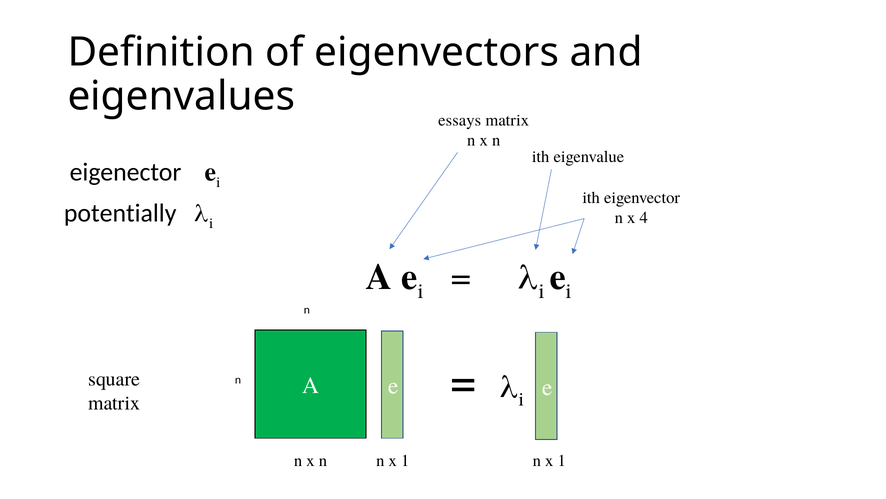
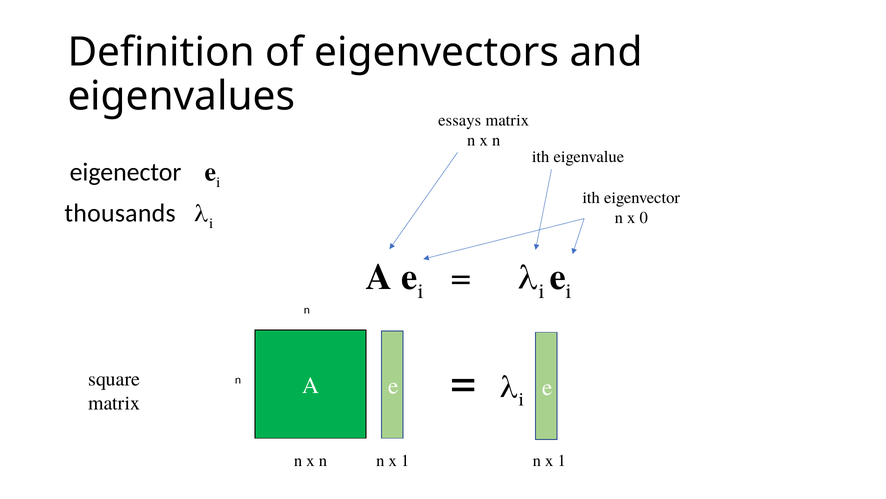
potentially: potentially -> thousands (120, 213)
4: 4 -> 0 (644, 218)
